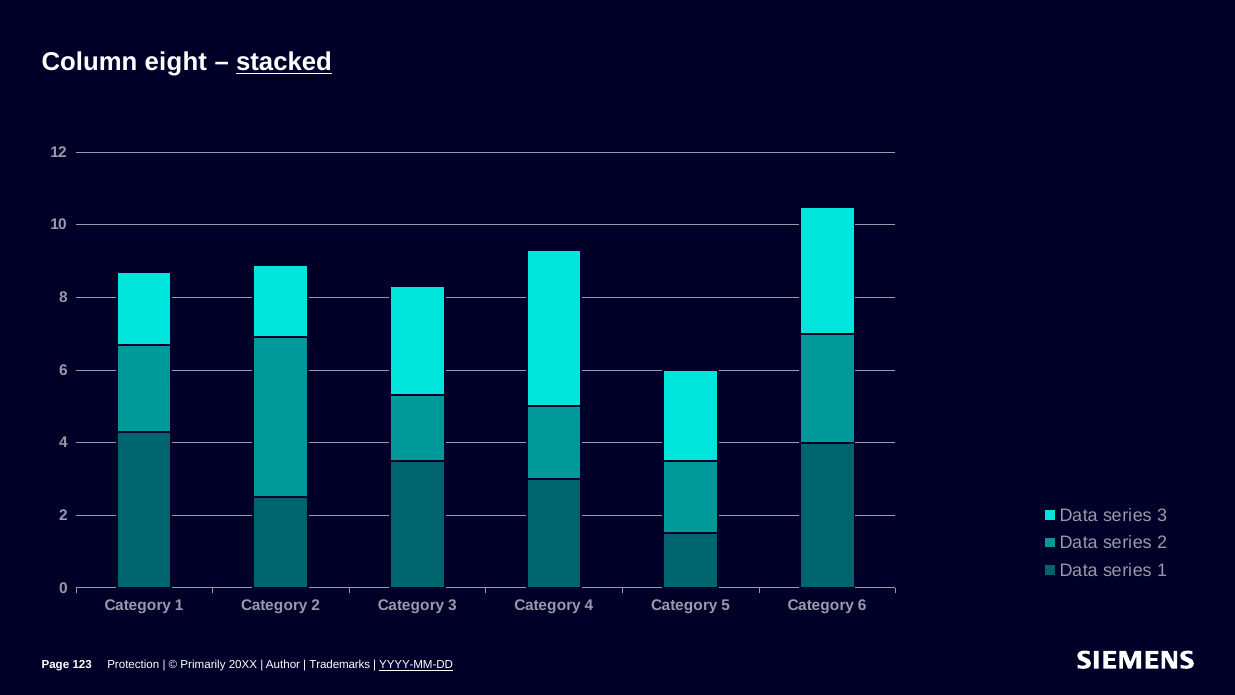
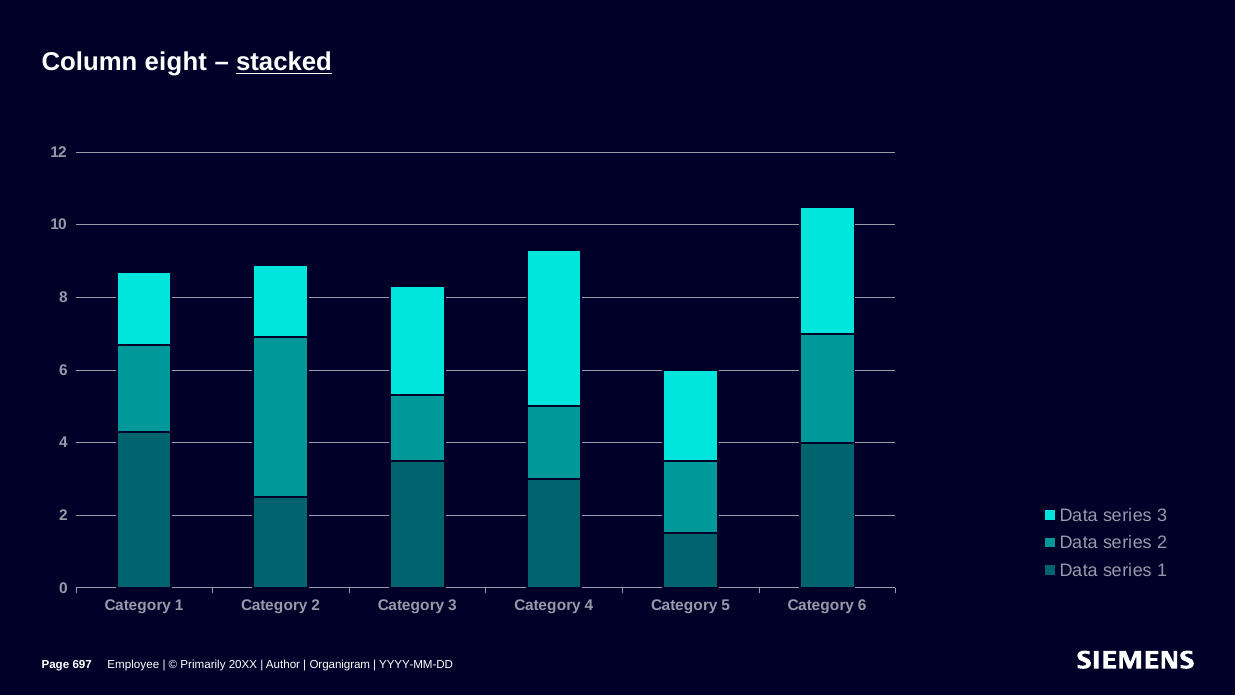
123: 123 -> 697 (82, 665)
Protection: Protection -> Employee (133, 665)
Trademarks: Trademarks -> Organigram (340, 665)
YYYY-MM-DD underline: present -> none (416, 665)
